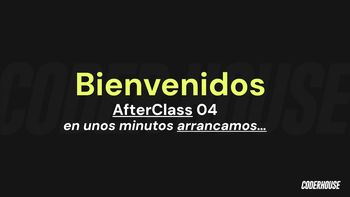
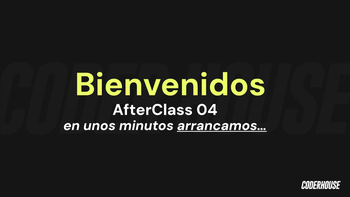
AfterClass underline: present -> none (153, 110)
